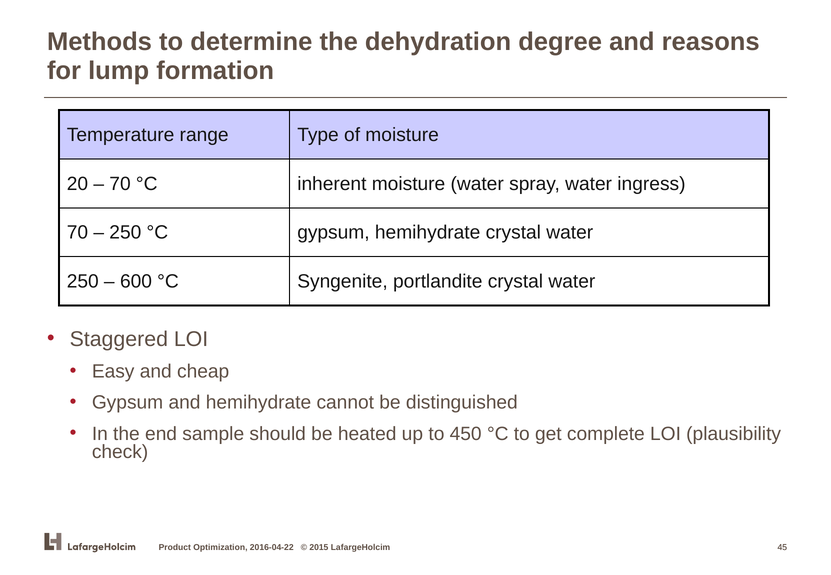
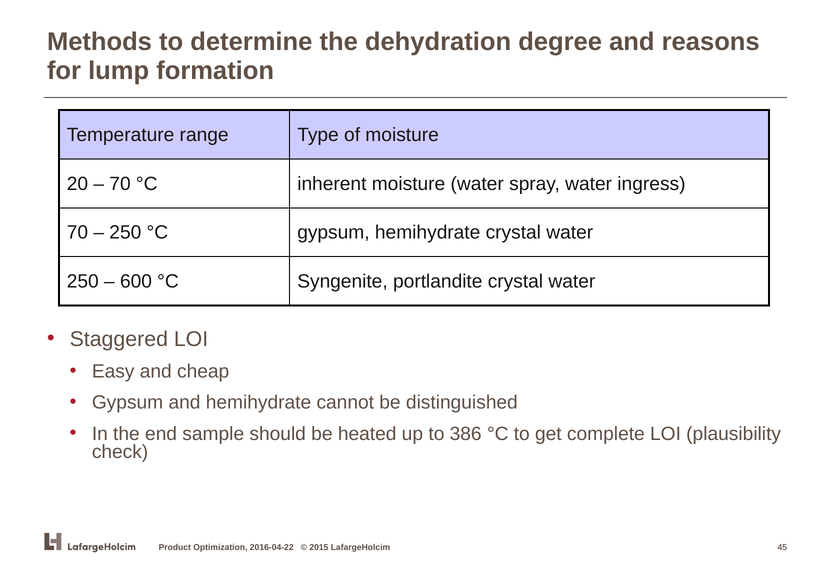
450: 450 -> 386 (466, 434)
